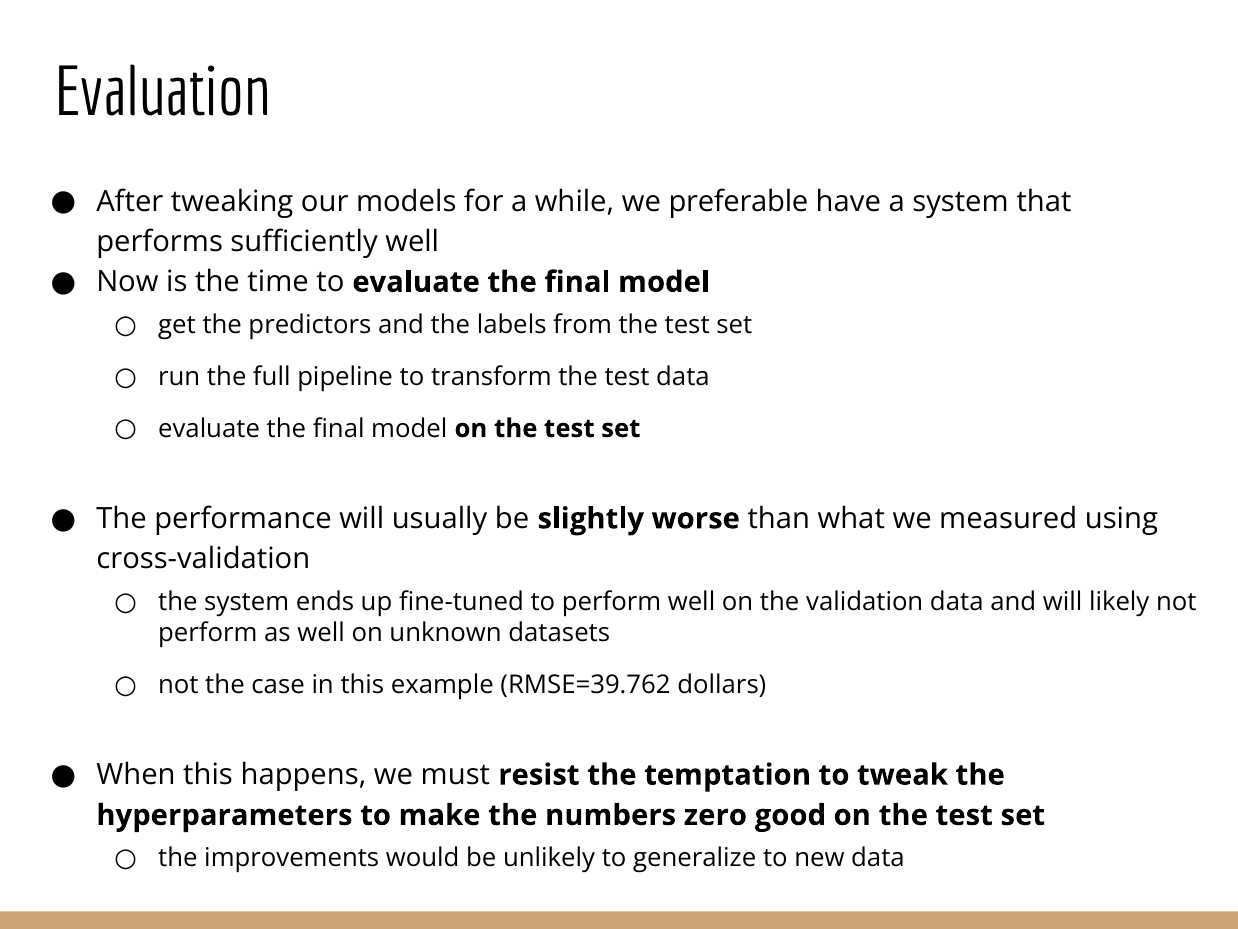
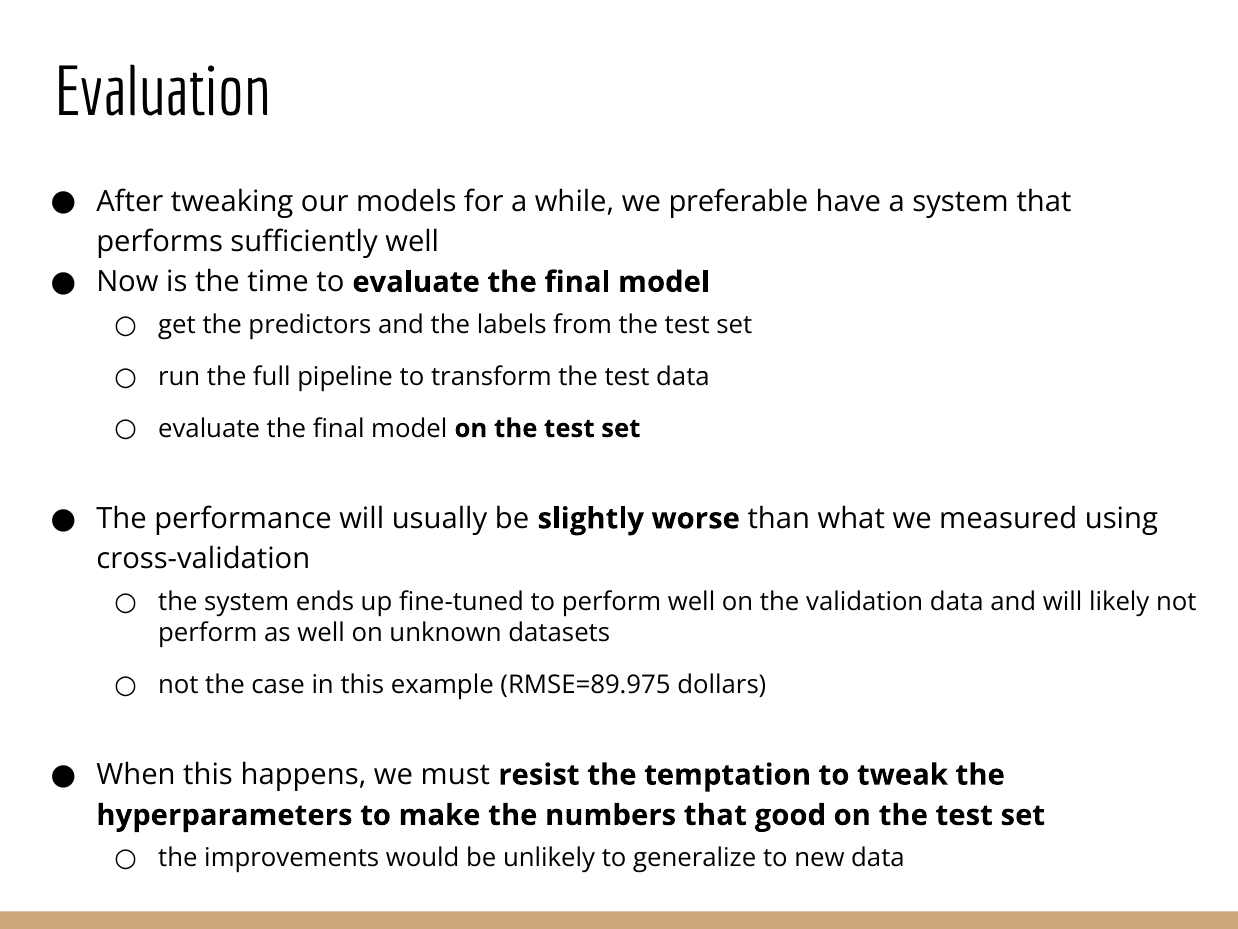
RMSE=39.762: RMSE=39.762 -> RMSE=89.975 (586, 684)
numbers zero: zero -> that (715, 815)
